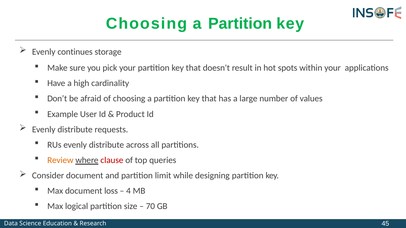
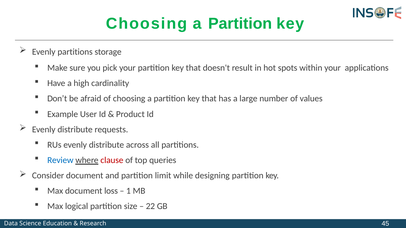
Evenly continues: continues -> partitions (75, 52)
Review colour: orange -> blue (60, 160)
4: 4 -> 1 (129, 191)
70: 70 -> 22 (150, 207)
